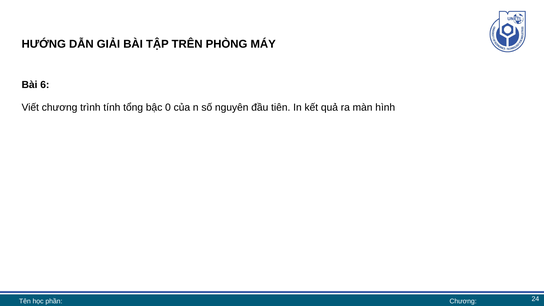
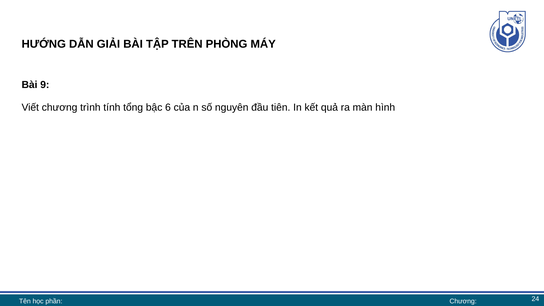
6: 6 -> 9 (45, 85)
0: 0 -> 6 (168, 108)
